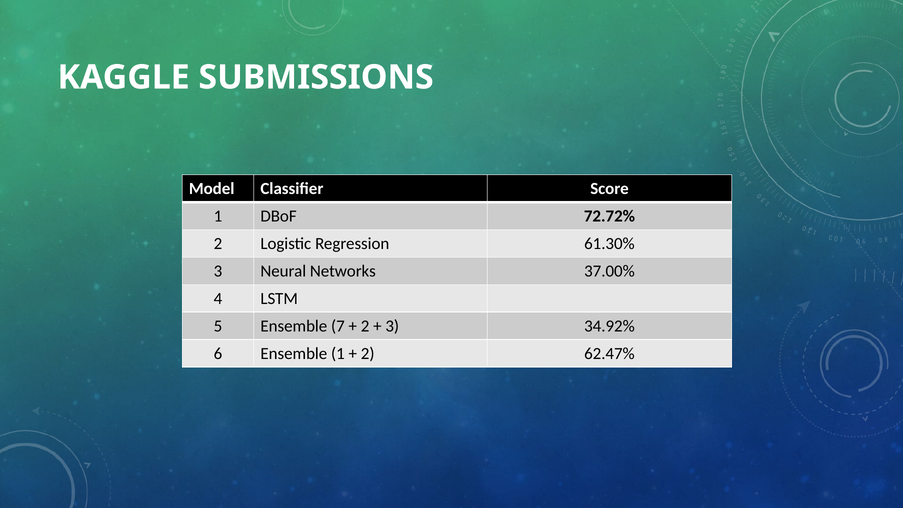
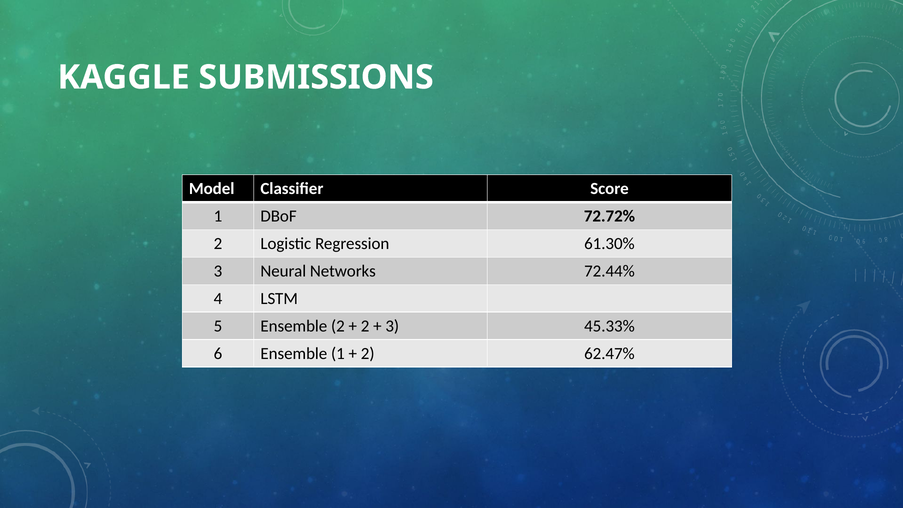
37.00%: 37.00% -> 72.44% (609, 271)
Ensemble 7: 7 -> 2 (338, 326)
34.92%: 34.92% -> 45.33% (609, 326)
